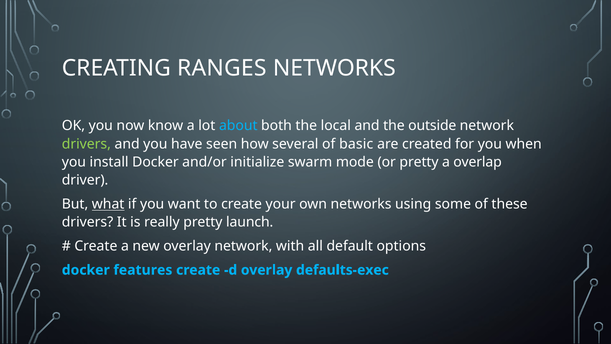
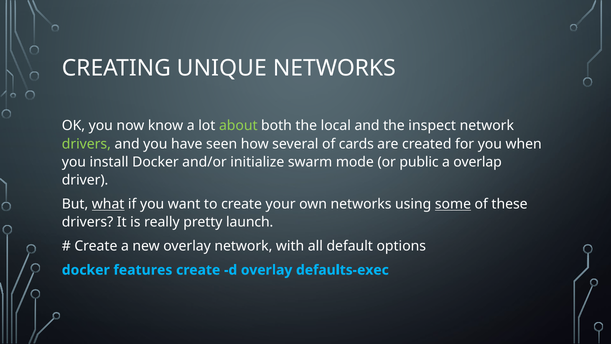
RANGES: RANGES -> UNIQUE (222, 68)
about colour: light blue -> light green (238, 126)
outside: outside -> inspect (432, 126)
basic: basic -> cards (356, 144)
or pretty: pretty -> public (419, 162)
some underline: none -> present (453, 204)
